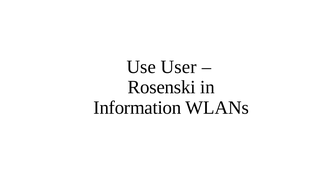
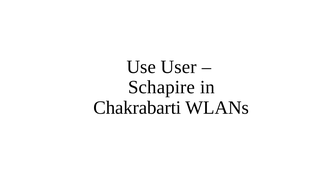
Rosenski: Rosenski -> Schapire (162, 87)
Information: Information -> Chakrabarti (137, 107)
